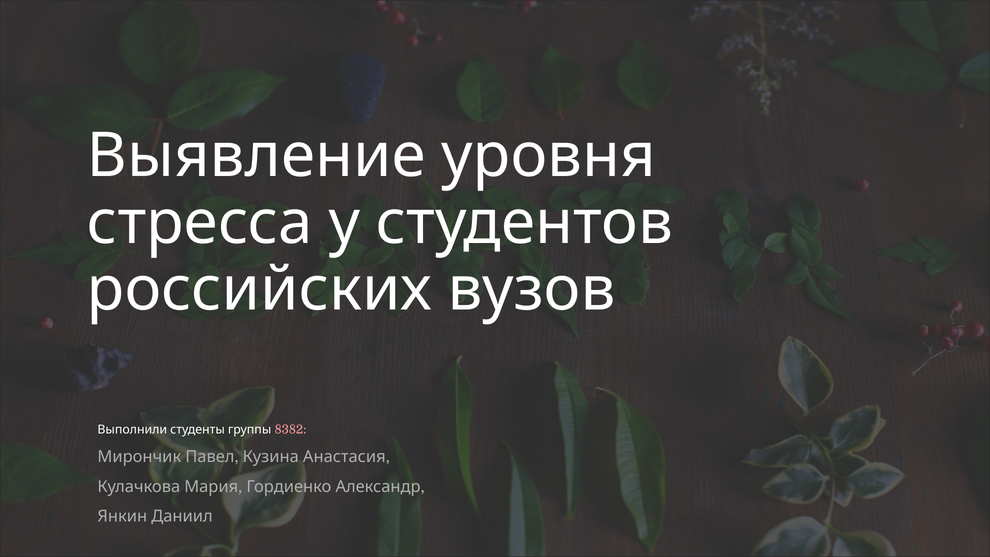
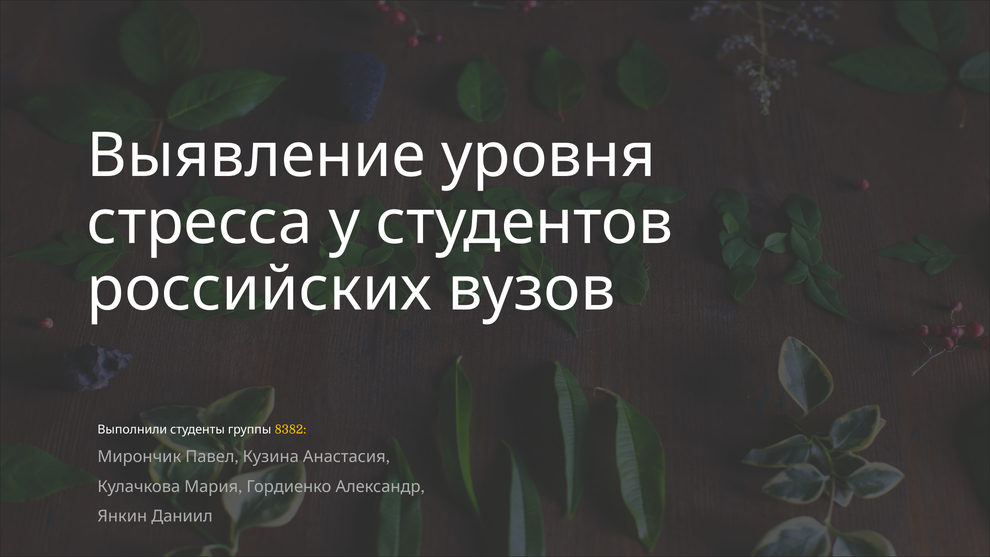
8382 colour: pink -> yellow (291, 429)
